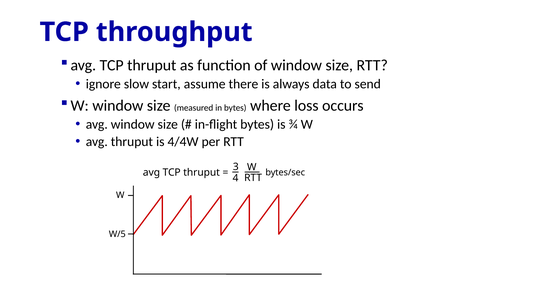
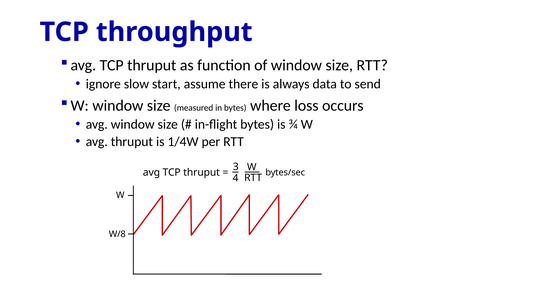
4/4W: 4/4W -> 1/4W (183, 142)
W/5: W/5 -> W/8 (117, 234)
